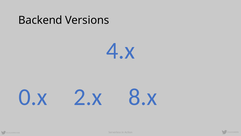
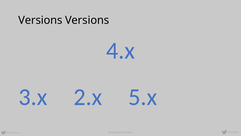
Backend: Backend -> Versions (40, 20)
0.x: 0.x -> 3.x (33, 97)
8.x: 8.x -> 5.x (143, 97)
